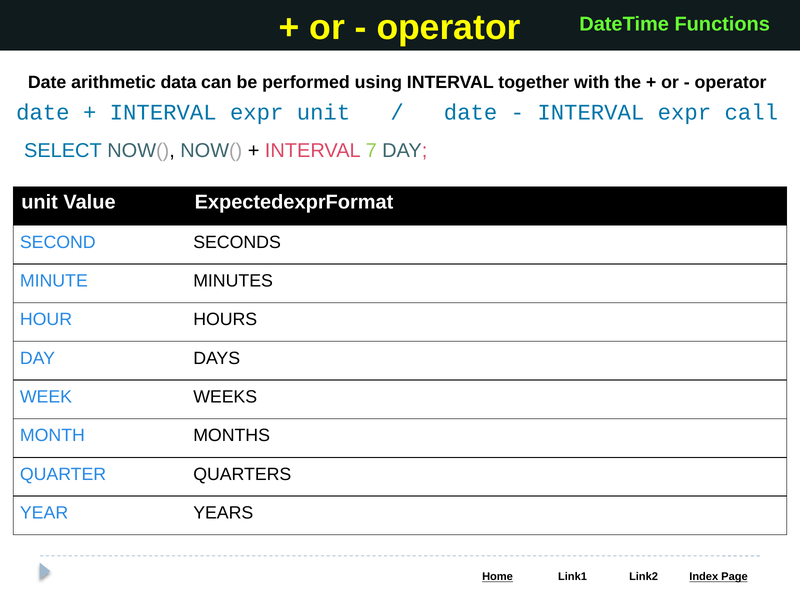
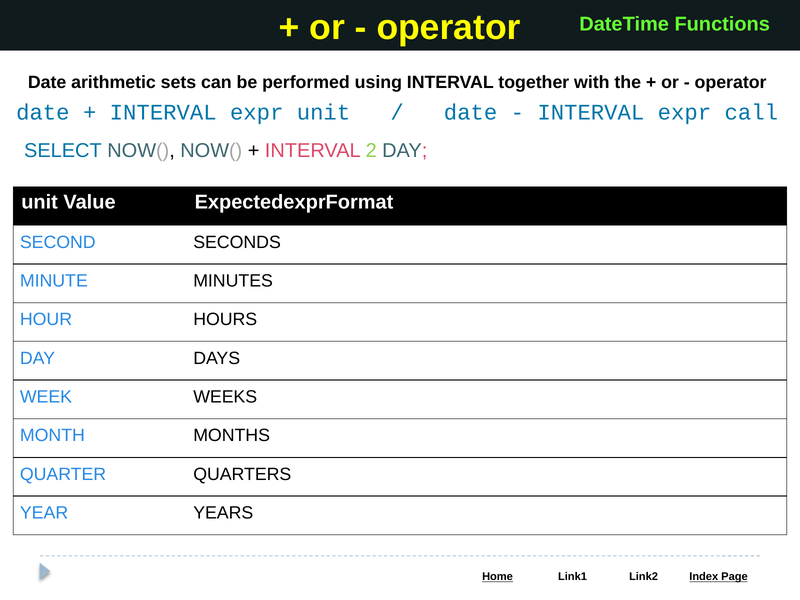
data: data -> sets (178, 83)
7: 7 -> 2 (371, 151)
